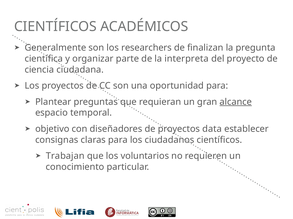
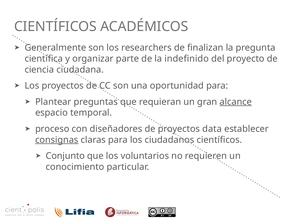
interpreta: interpreta -> indefinido (187, 59)
objetivo: objetivo -> proceso (52, 129)
consignas underline: none -> present (57, 140)
Trabajan: Trabajan -> Conjunto (65, 156)
